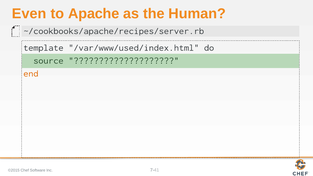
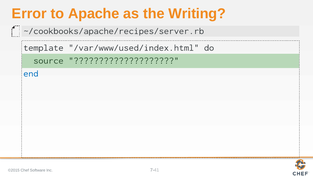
Even: Even -> Error (29, 14)
Human: Human -> Writing (197, 14)
end colour: orange -> blue (31, 74)
